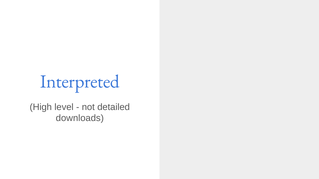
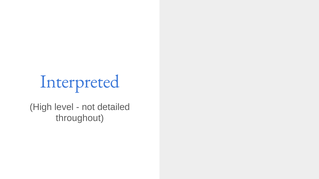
downloads: downloads -> throughout (80, 118)
